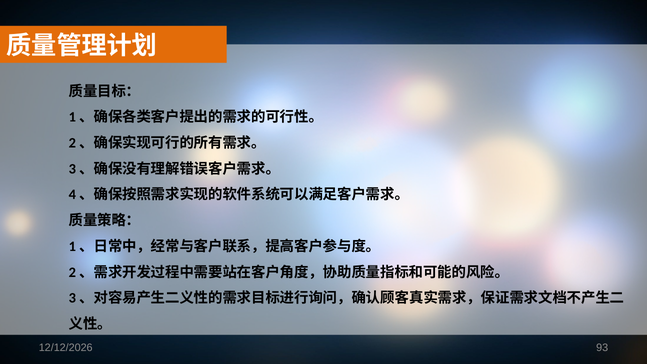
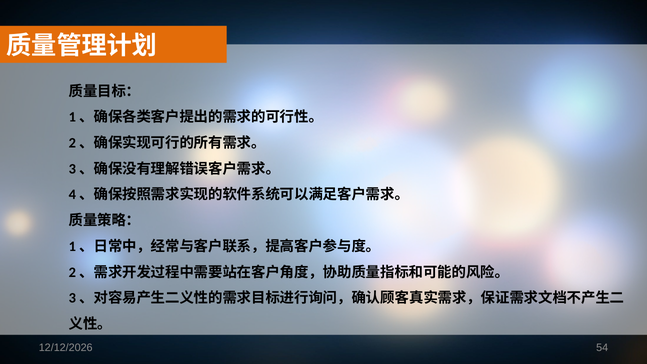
93: 93 -> 54 (602, 348)
